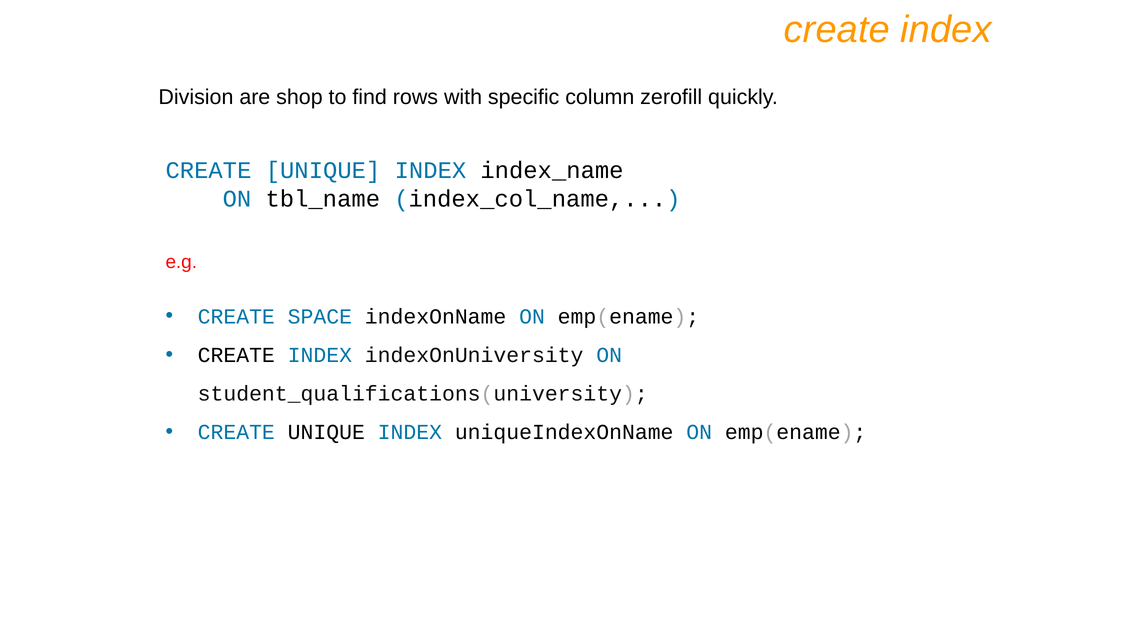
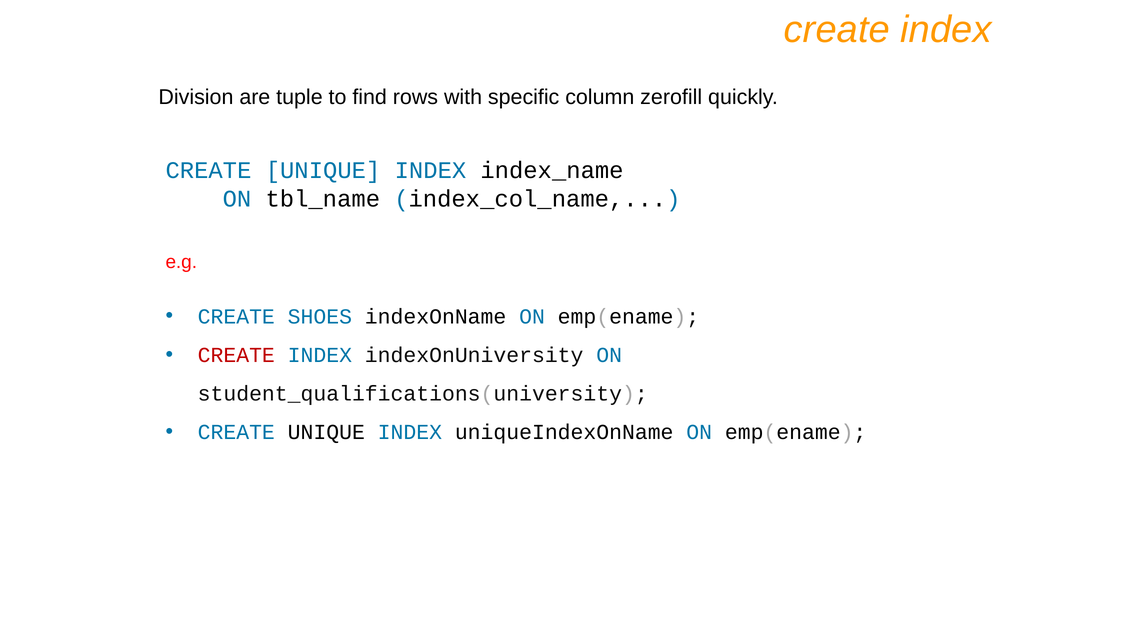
shop: shop -> tuple (299, 97)
SPACE: SPACE -> SHOES (320, 316)
CREATE colour: black -> red (236, 355)
